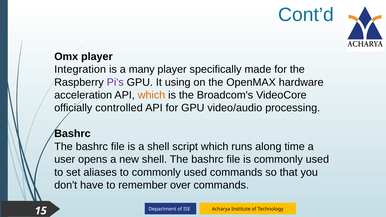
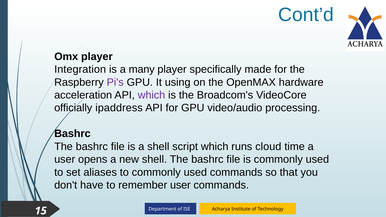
which colour: orange -> purple (151, 95)
controlled: controlled -> ipaddress (119, 108)
along: along -> cloud (268, 147)
remember over: over -> user (180, 185)
